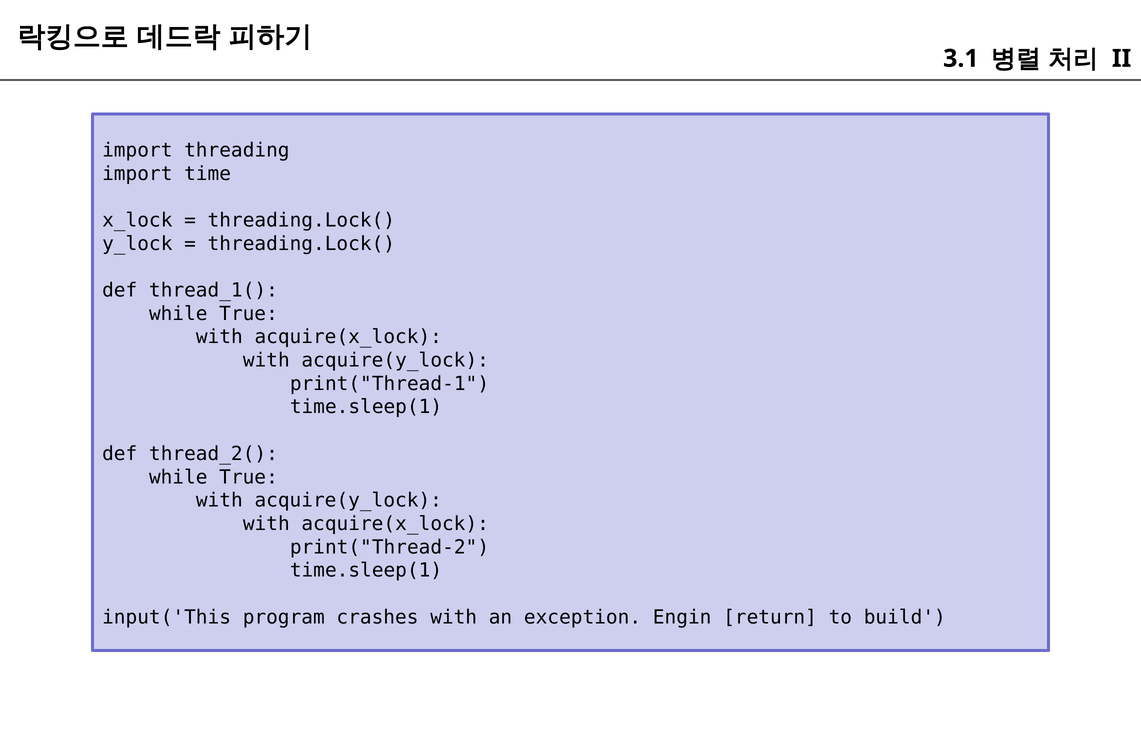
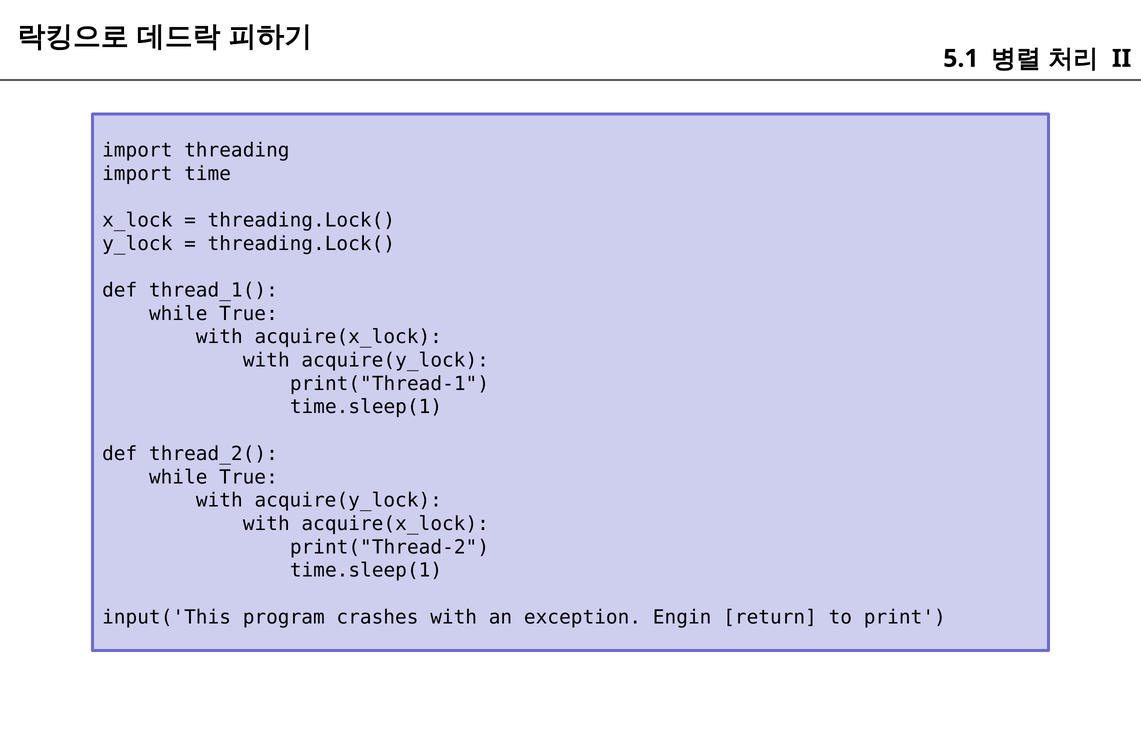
3.1: 3.1 -> 5.1 (961, 58)
build: build -> print (905, 617)
